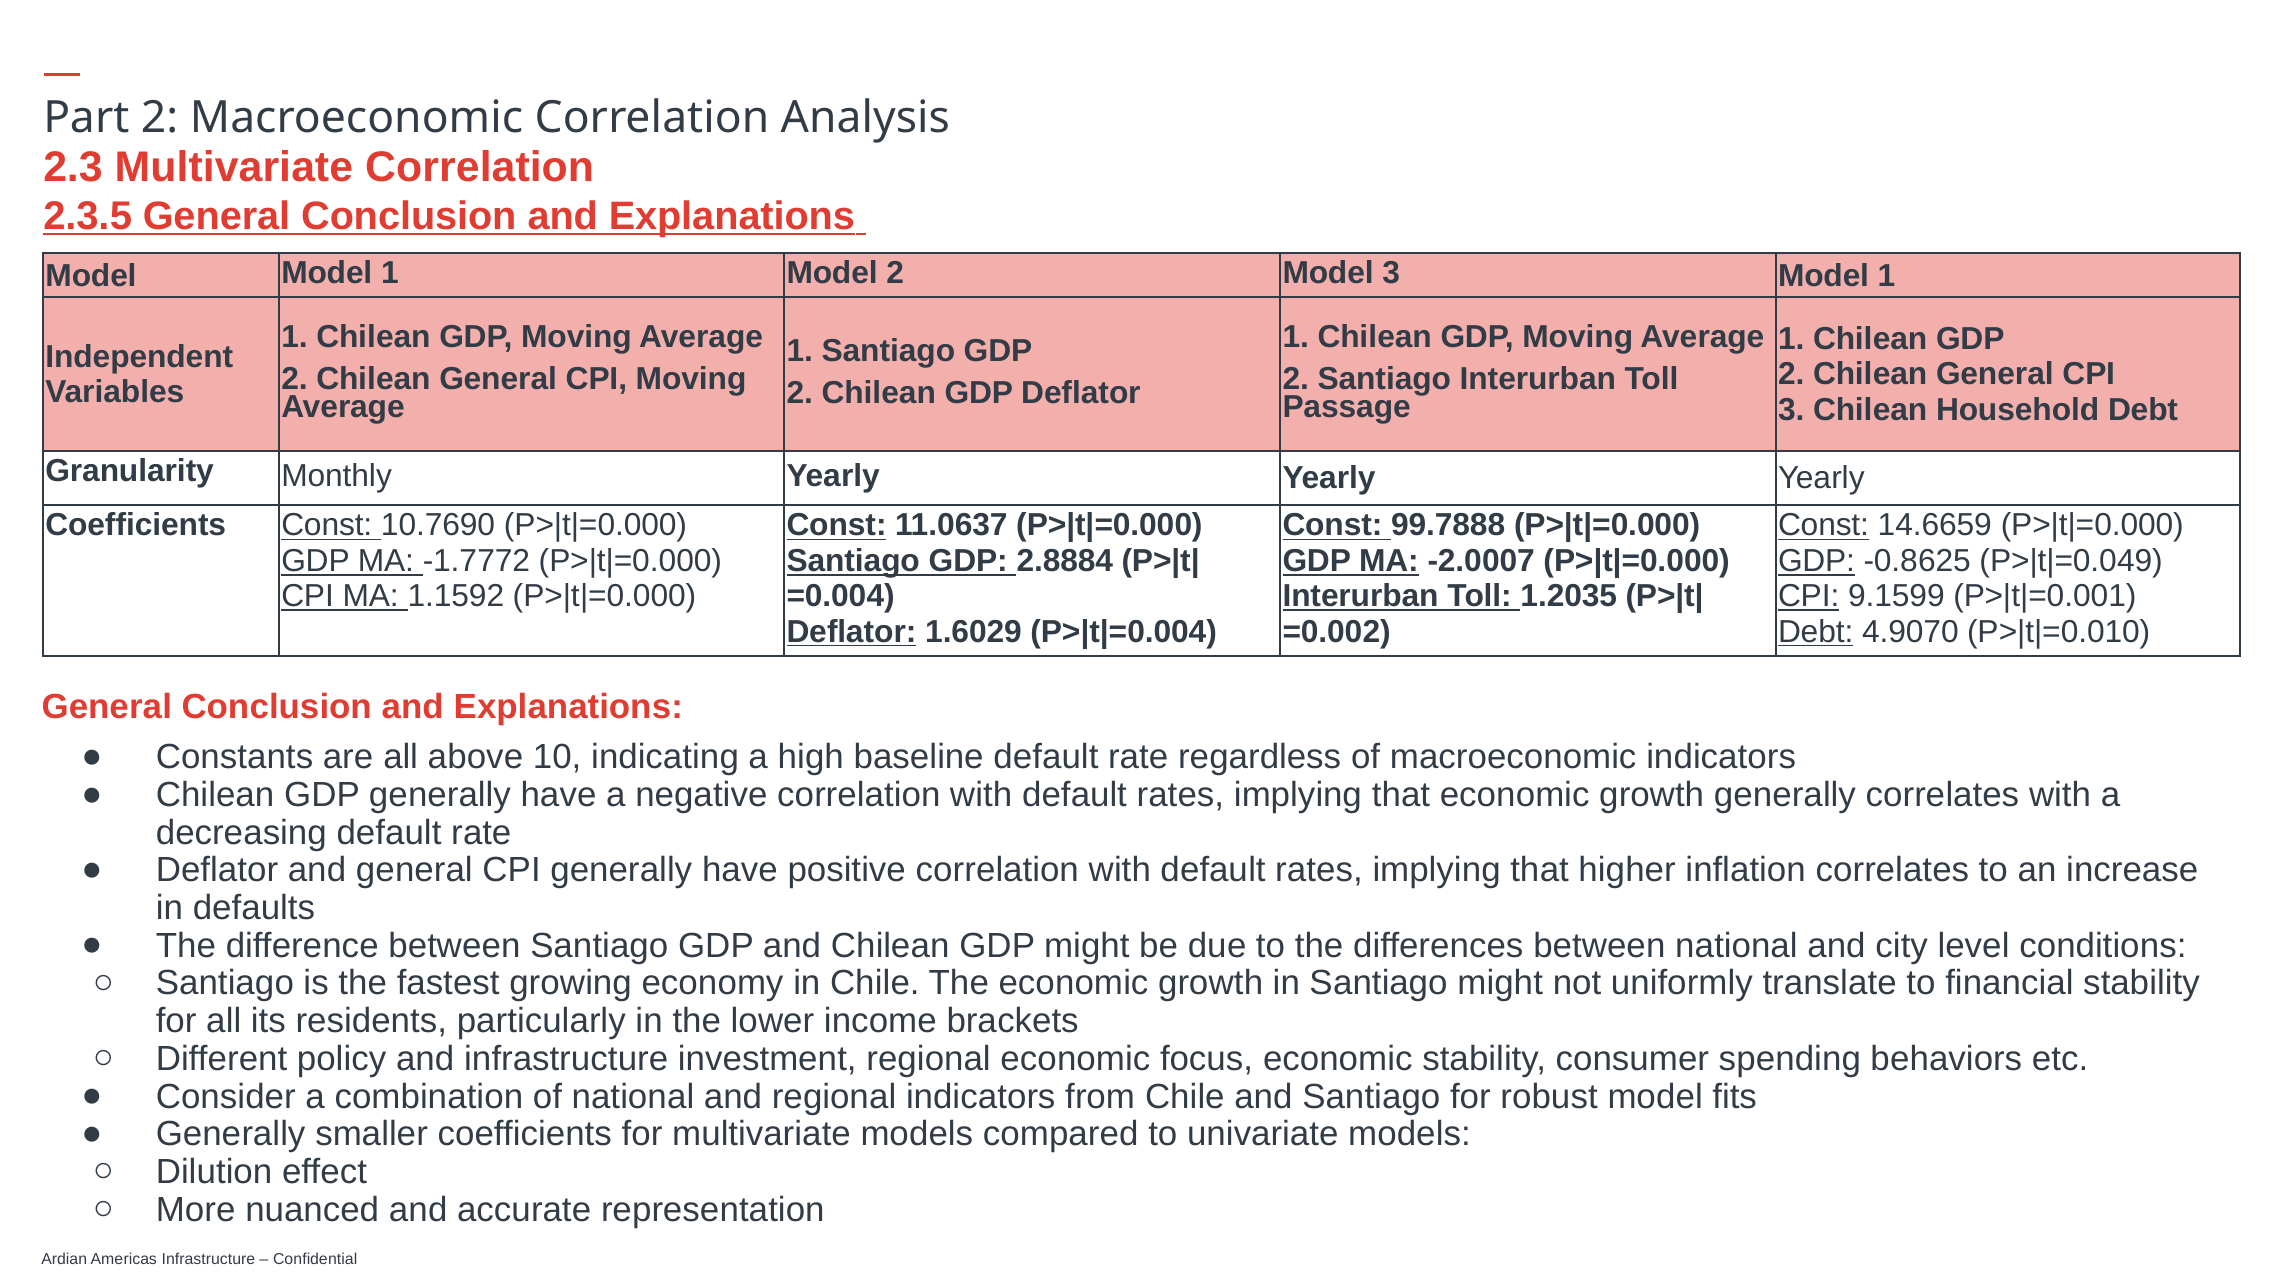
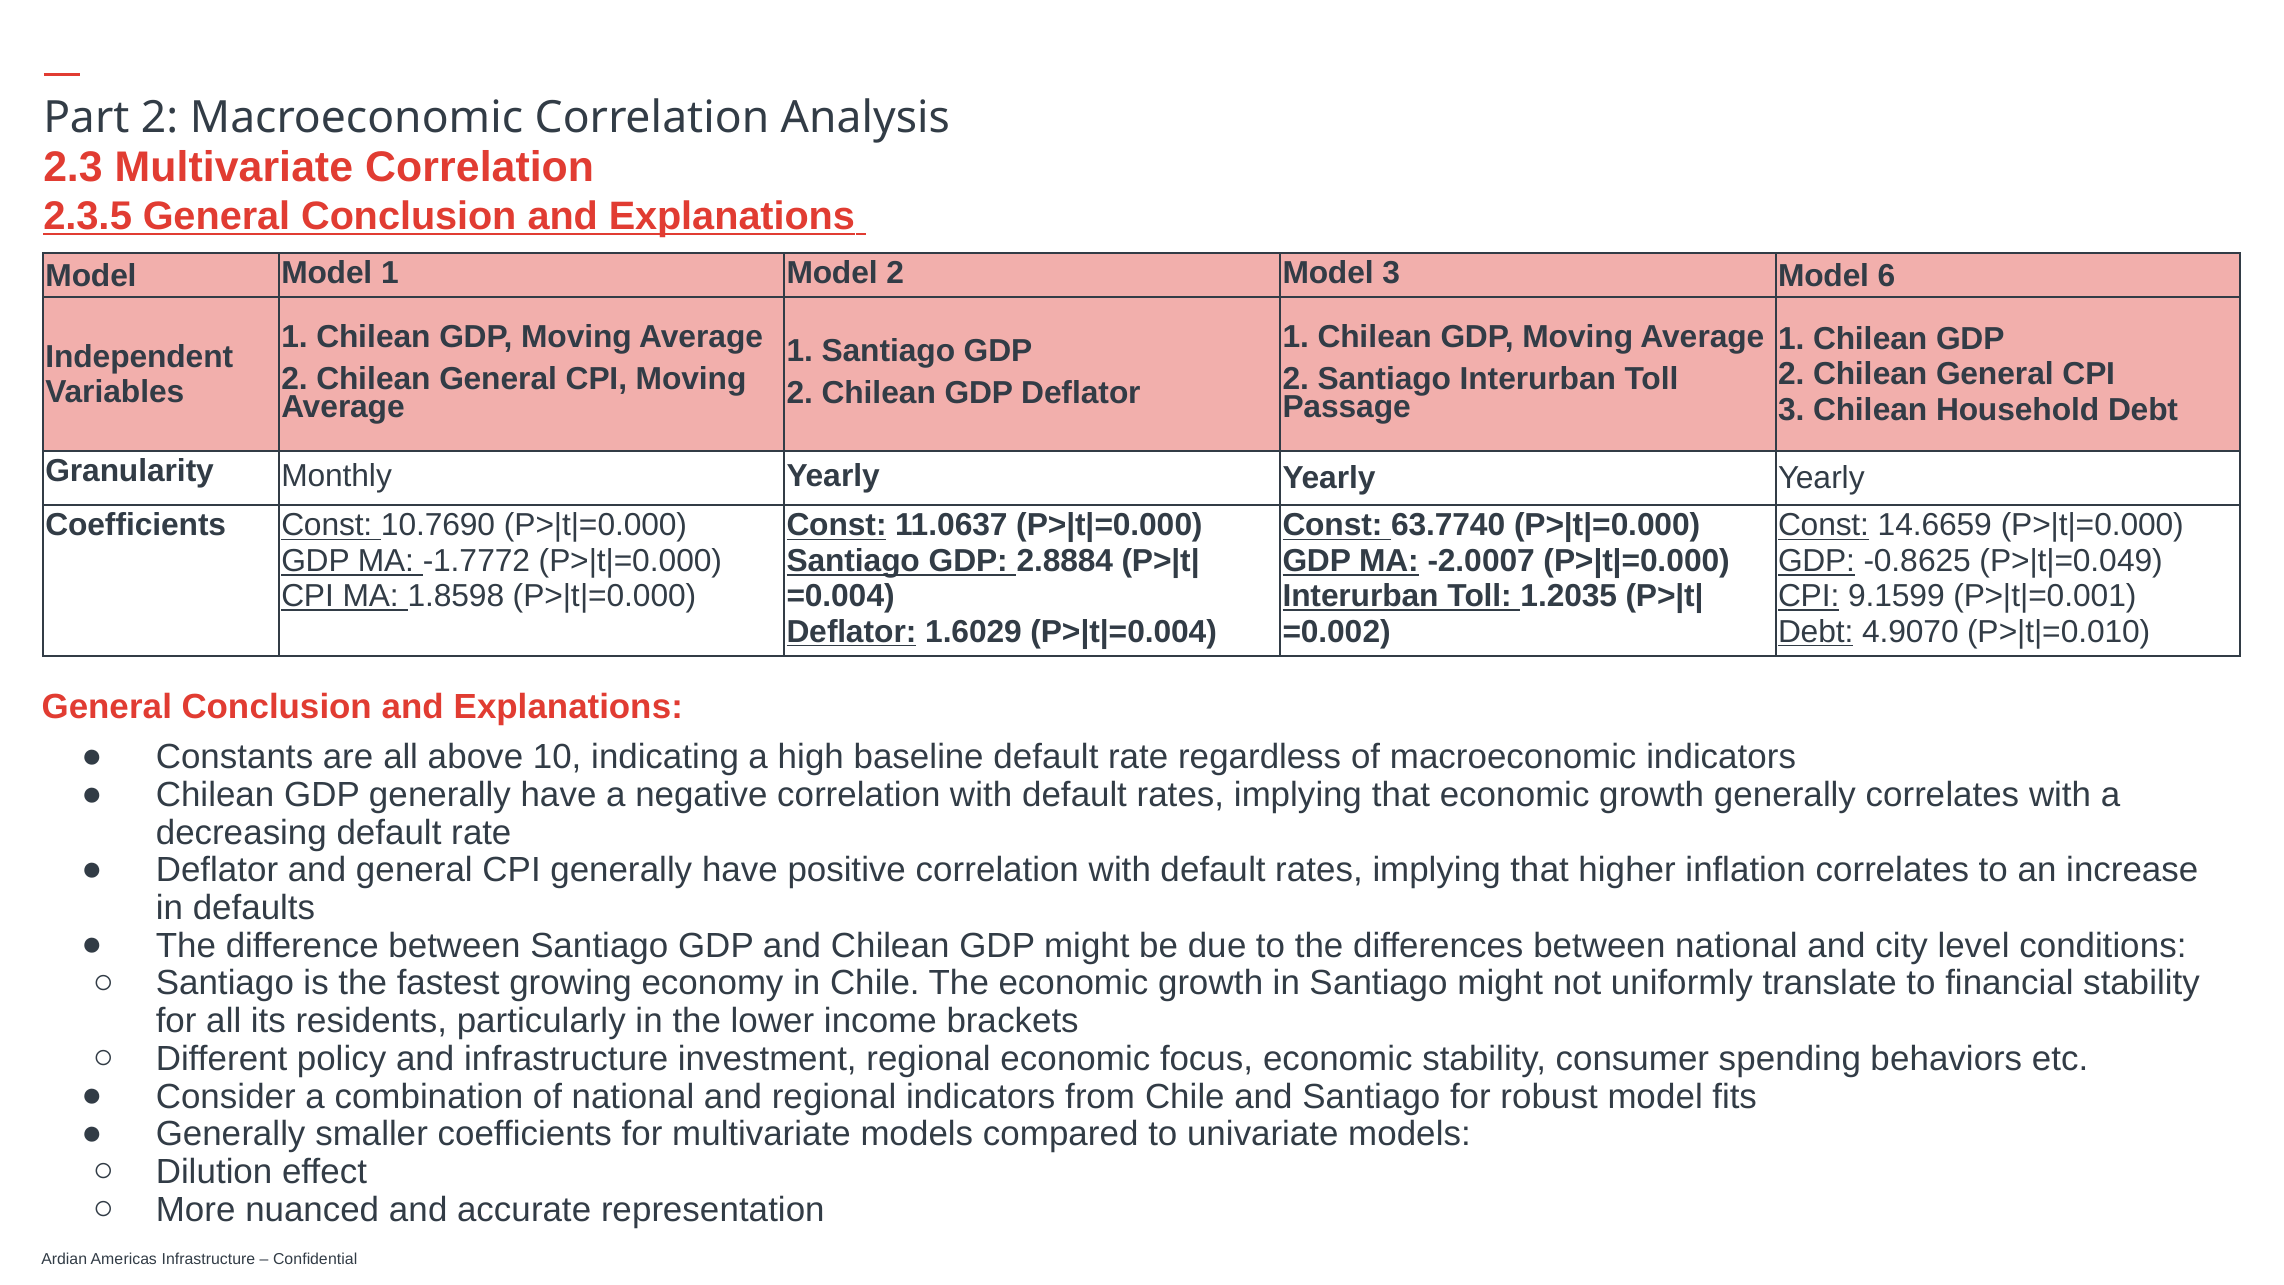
3 Model 1: 1 -> 6 (1887, 276)
99.7888: 99.7888 -> 63.7740 (1448, 525)
1.1592: 1.1592 -> 1.8598 (456, 596)
